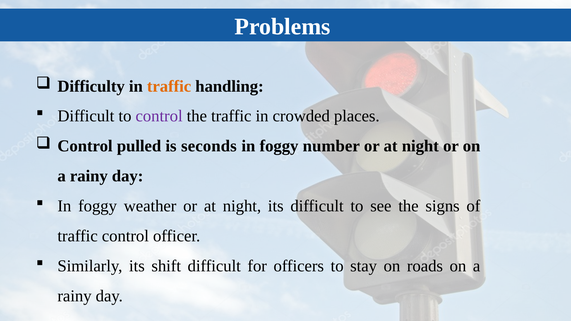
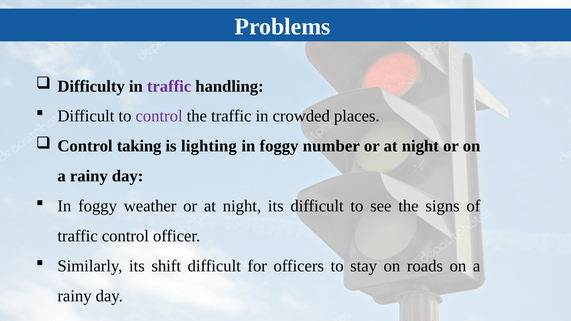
traffic colour: orange -> purple (169, 86)
pulled: pulled -> taking (139, 146)
seconds: seconds -> lighting (209, 146)
